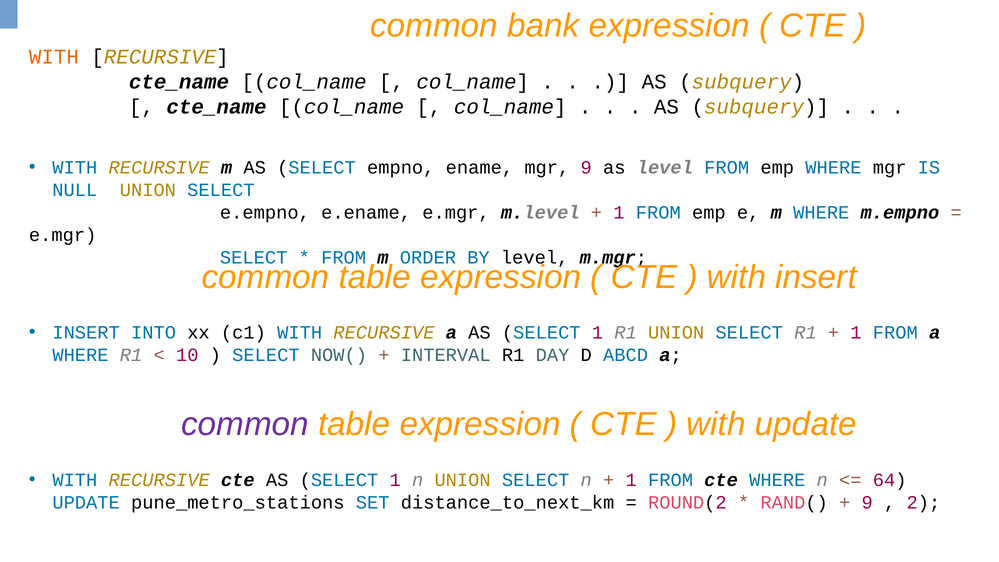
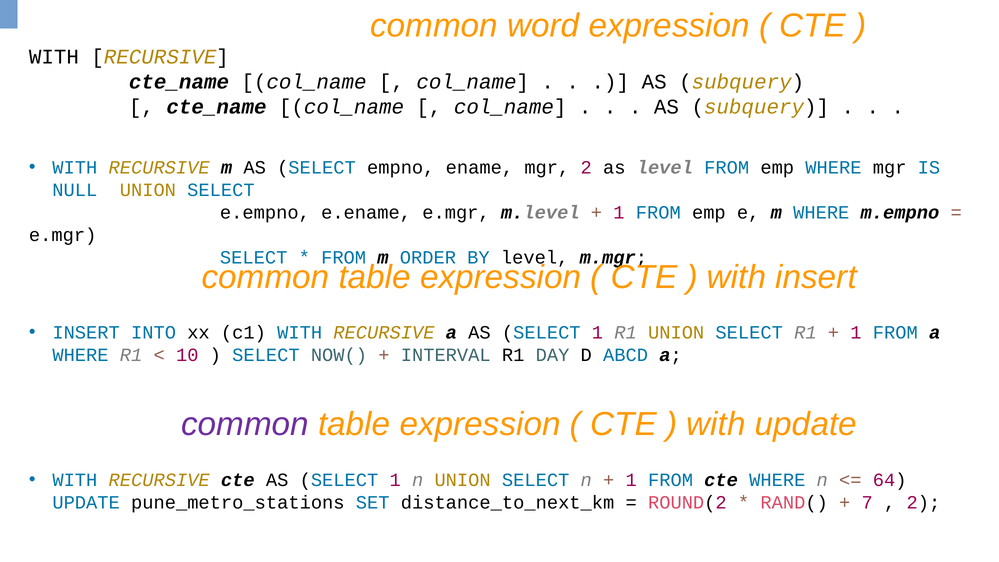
bank: bank -> word (543, 26)
WITH colour: orange -> black (54, 57)
mgr 9: 9 -> 2 (586, 167)
9: 9 -> 7 (867, 503)
